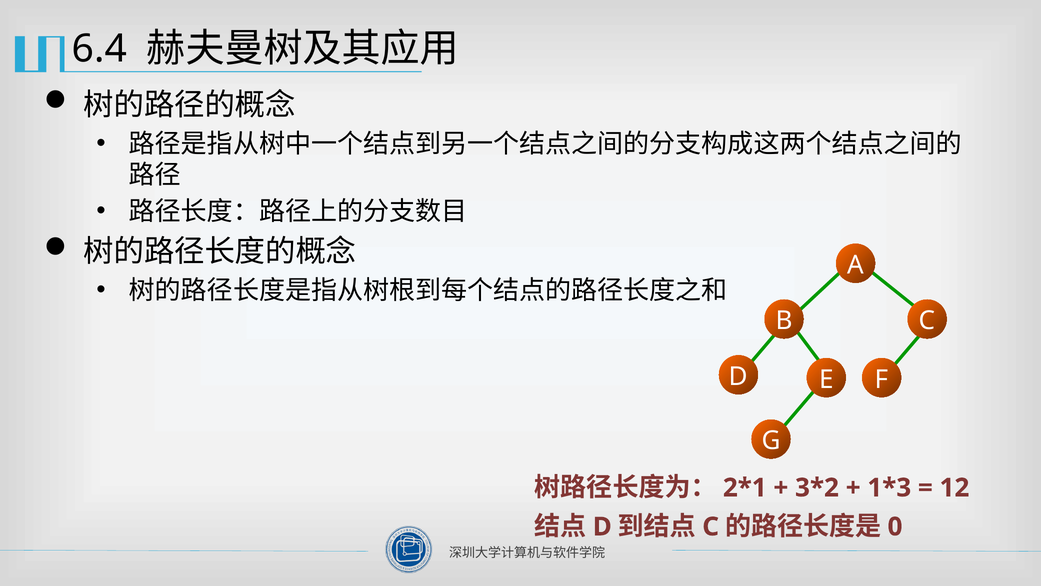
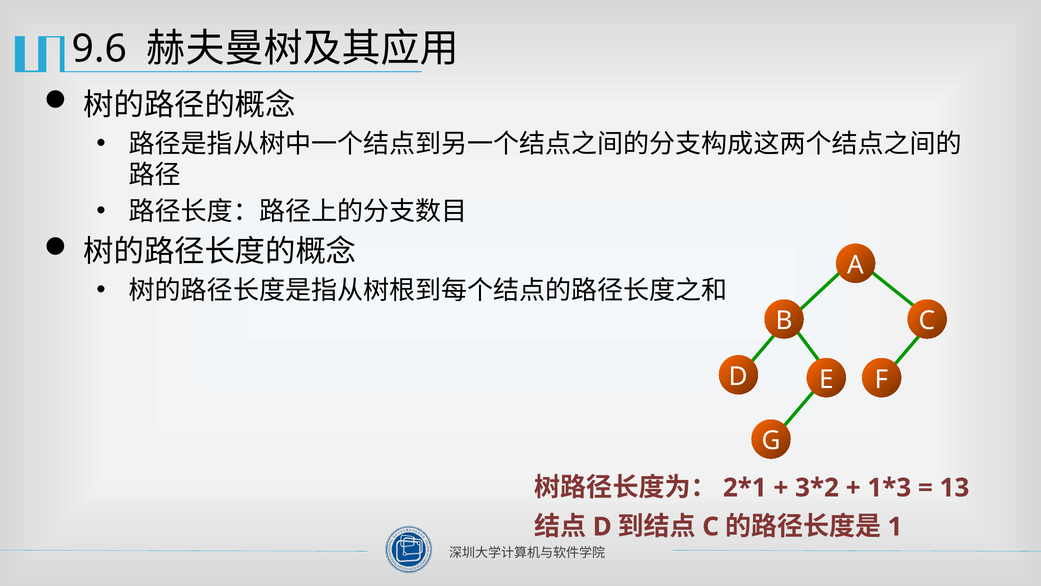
6.4: 6.4 -> 9.6 (99, 49)
12: 12 -> 13 (954, 487)
0: 0 -> 1 (895, 526)
